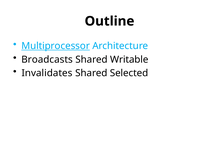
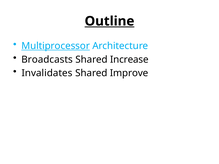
Outline underline: none -> present (109, 21)
Writable: Writable -> Increase (129, 60)
Selected: Selected -> Improve (129, 73)
